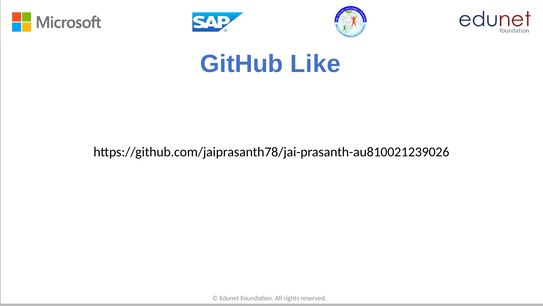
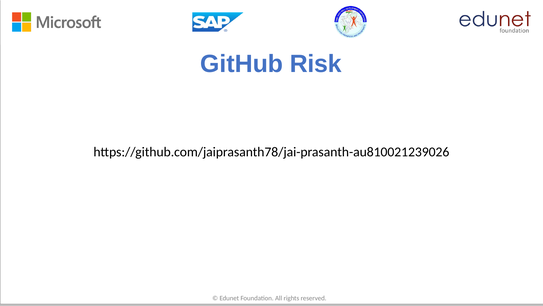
Like: Like -> Risk (316, 64)
